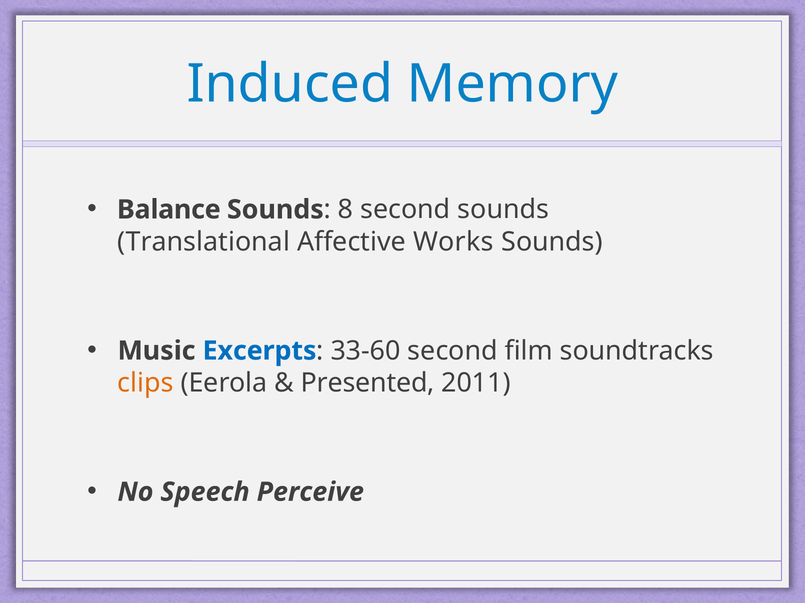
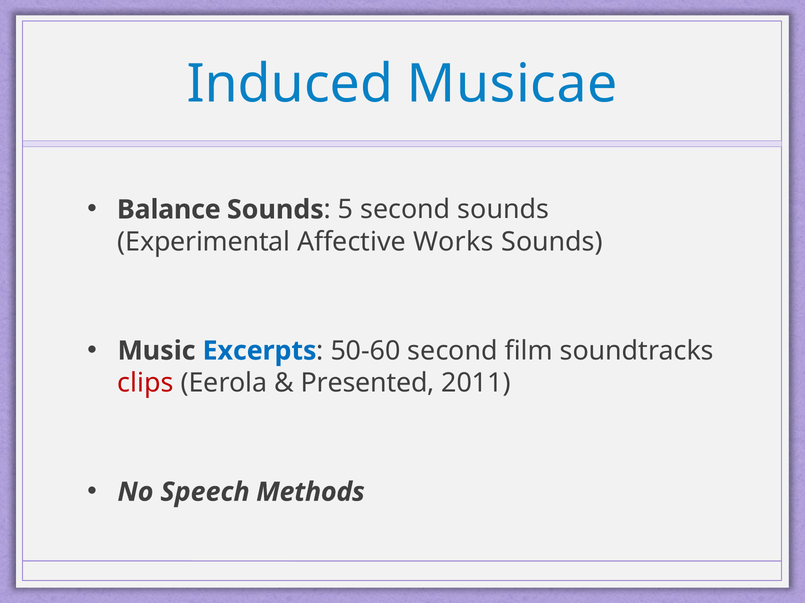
Memory: Memory -> Musicae (512, 84)
8: 8 -> 5 (346, 210)
Translational: Translational -> Experimental (204, 242)
33-60: 33-60 -> 50-60 (366, 351)
clips colour: orange -> red (146, 383)
Perceive: Perceive -> Methods (310, 493)
